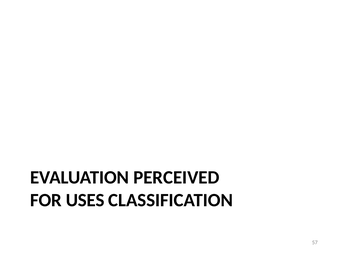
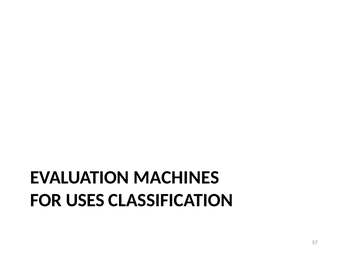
PERCEIVED: PERCEIVED -> MACHINES (176, 177)
